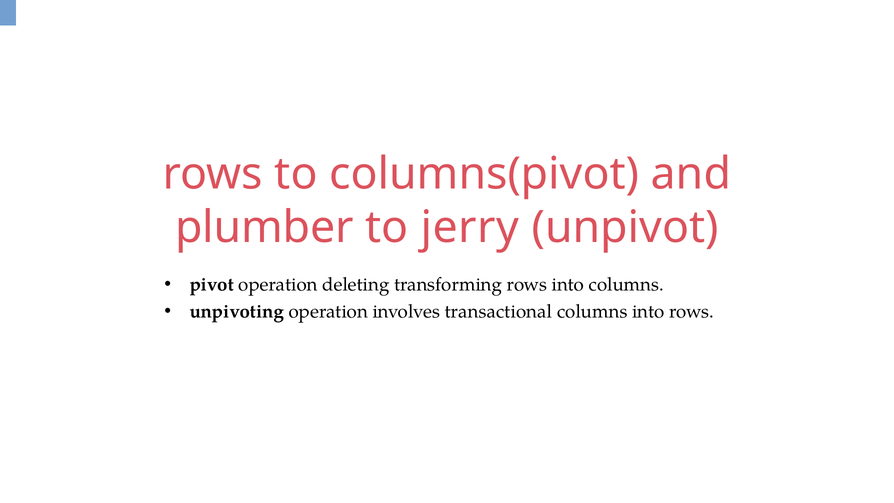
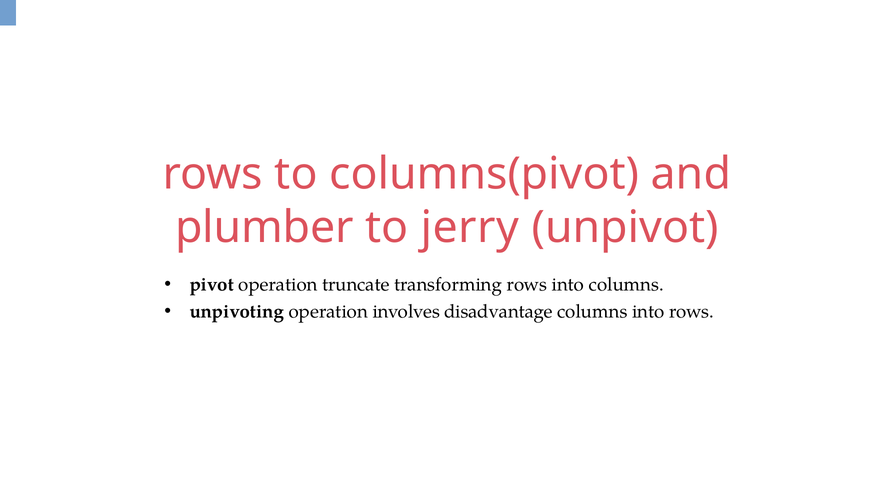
deleting: deleting -> truncate (356, 285)
transactional: transactional -> disadvantage (499, 312)
